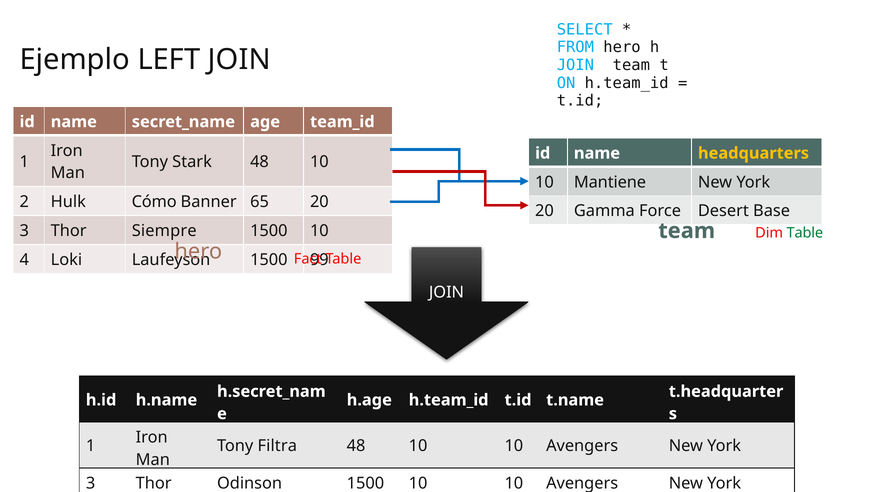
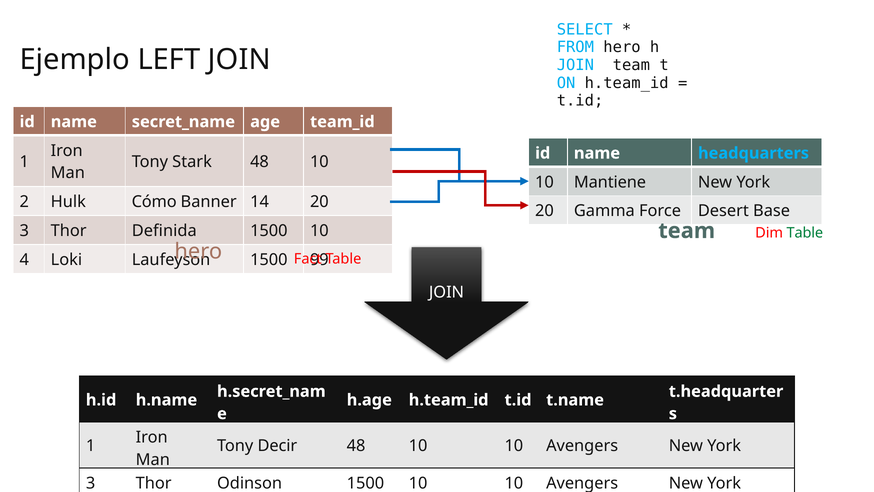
headquarters colour: yellow -> light blue (753, 153)
65: 65 -> 14 (260, 202)
Siempre: Siempre -> Definida (164, 231)
Filtra: Filtra -> Decir (277, 446)
